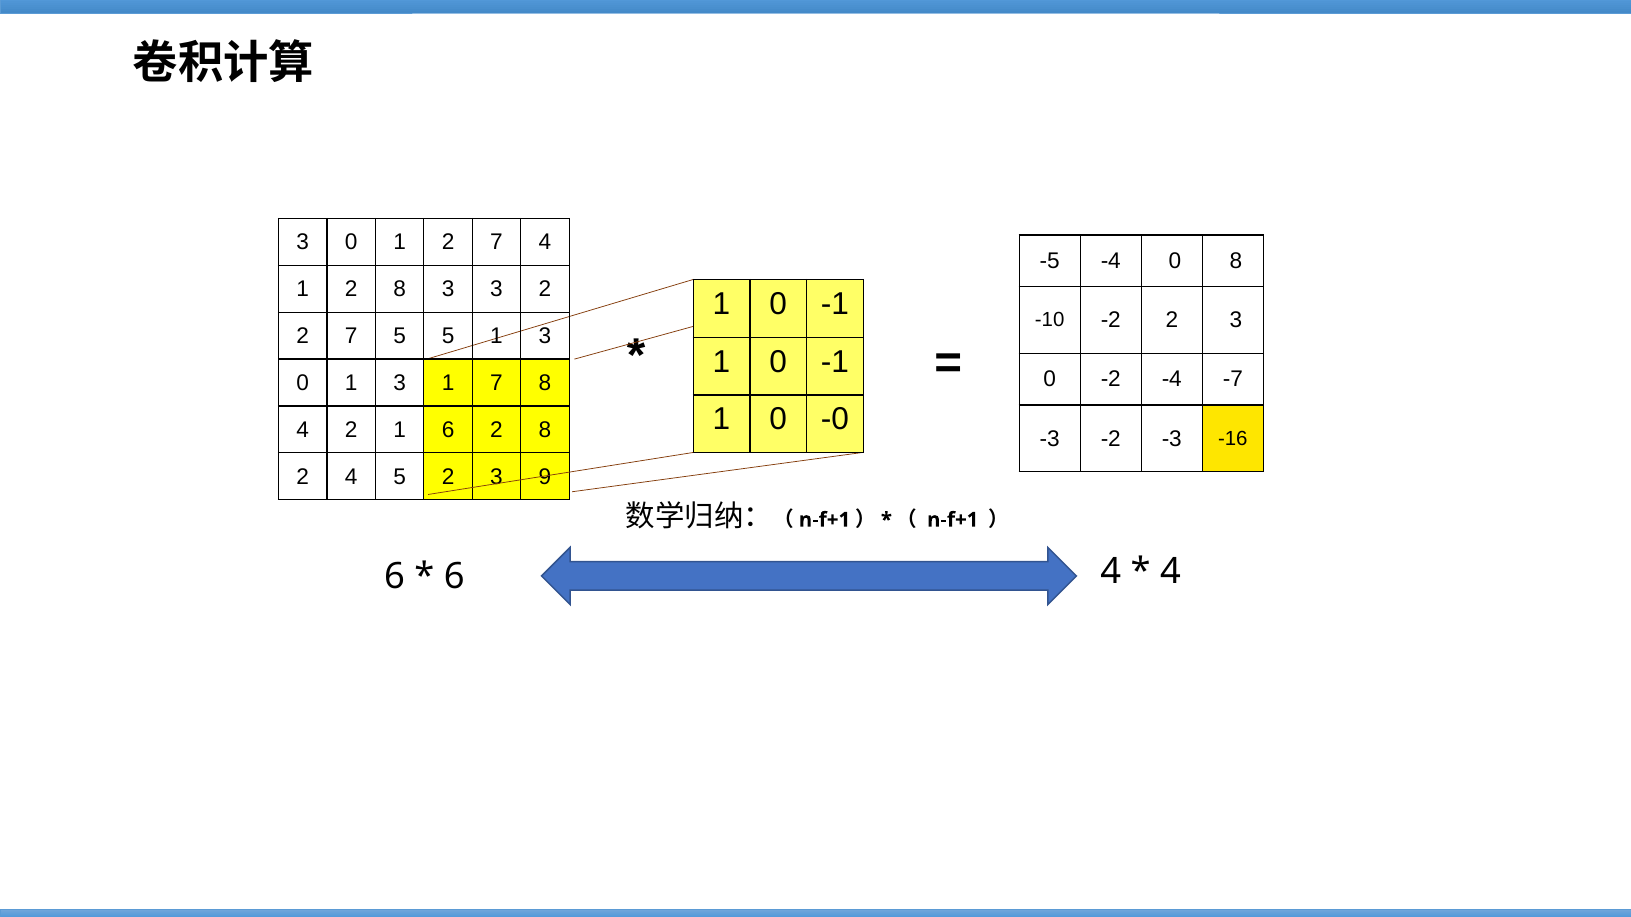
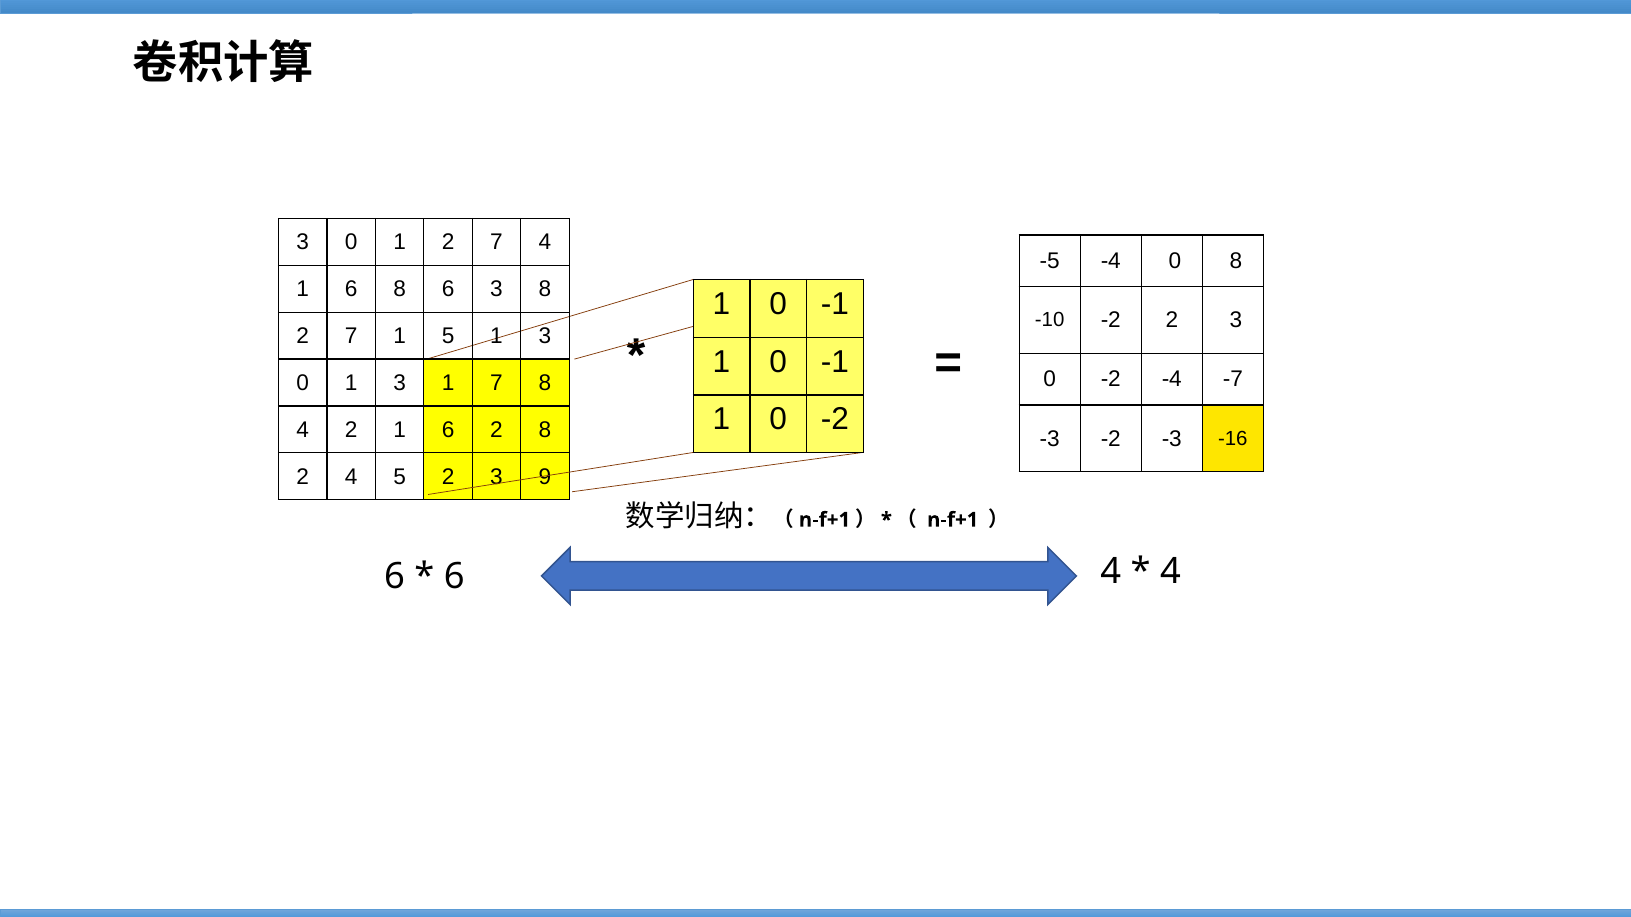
2: 2 -> 6 (351, 289)
8 3: 3 -> 6 (448, 289)
3 2: 2 -> 8 (545, 289)
7 5: 5 -> 1 (400, 336)
1 0 -0: -0 -> -2 (835, 420)
